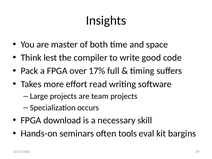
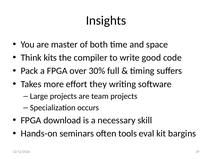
lest: lest -> kits (50, 58)
17%: 17% -> 30% (97, 71)
read: read -> they (98, 84)
